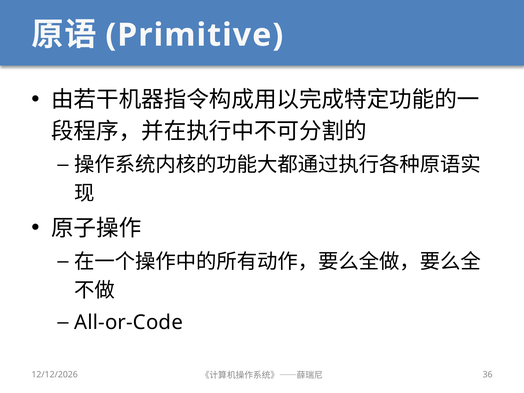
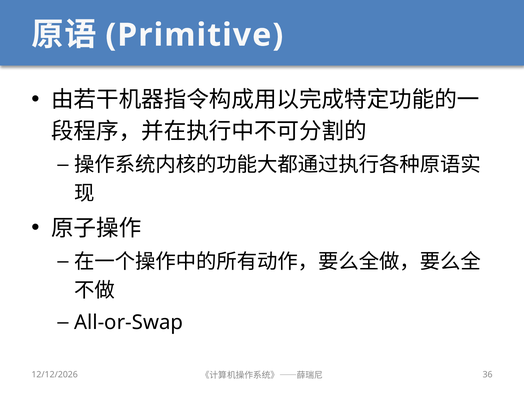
All-or-Code: All-or-Code -> All-or-Swap (129, 323)
